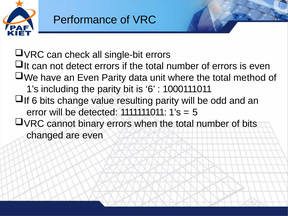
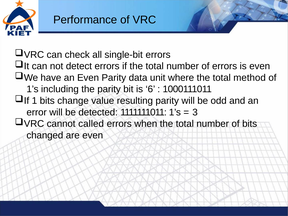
6: 6 -> 1 (34, 101)
5: 5 -> 3 (195, 112)
binary: binary -> called (91, 124)
